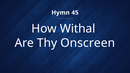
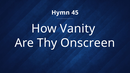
Withal: Withal -> Vanity (77, 29)
